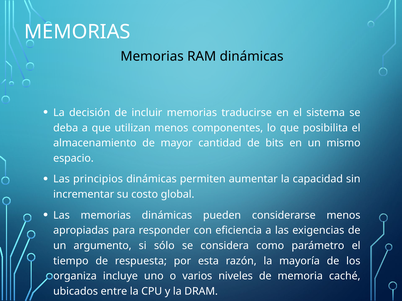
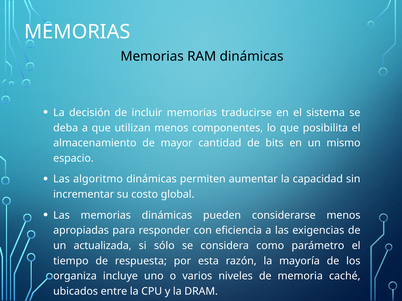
principios: principios -> algoritmo (98, 179)
argumento: argumento -> actualizada (103, 246)
